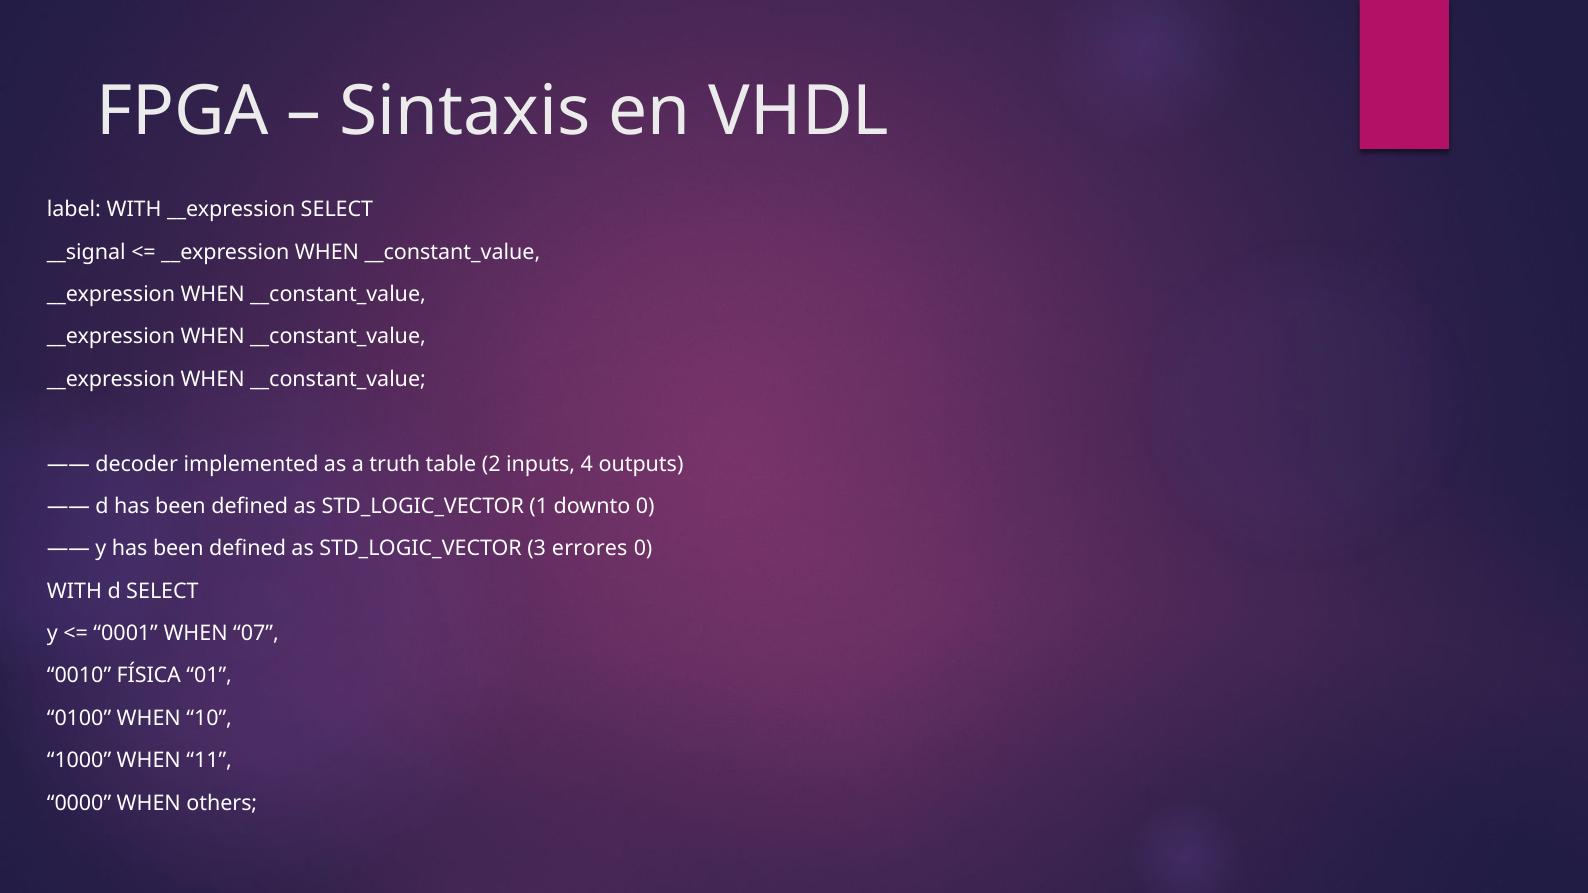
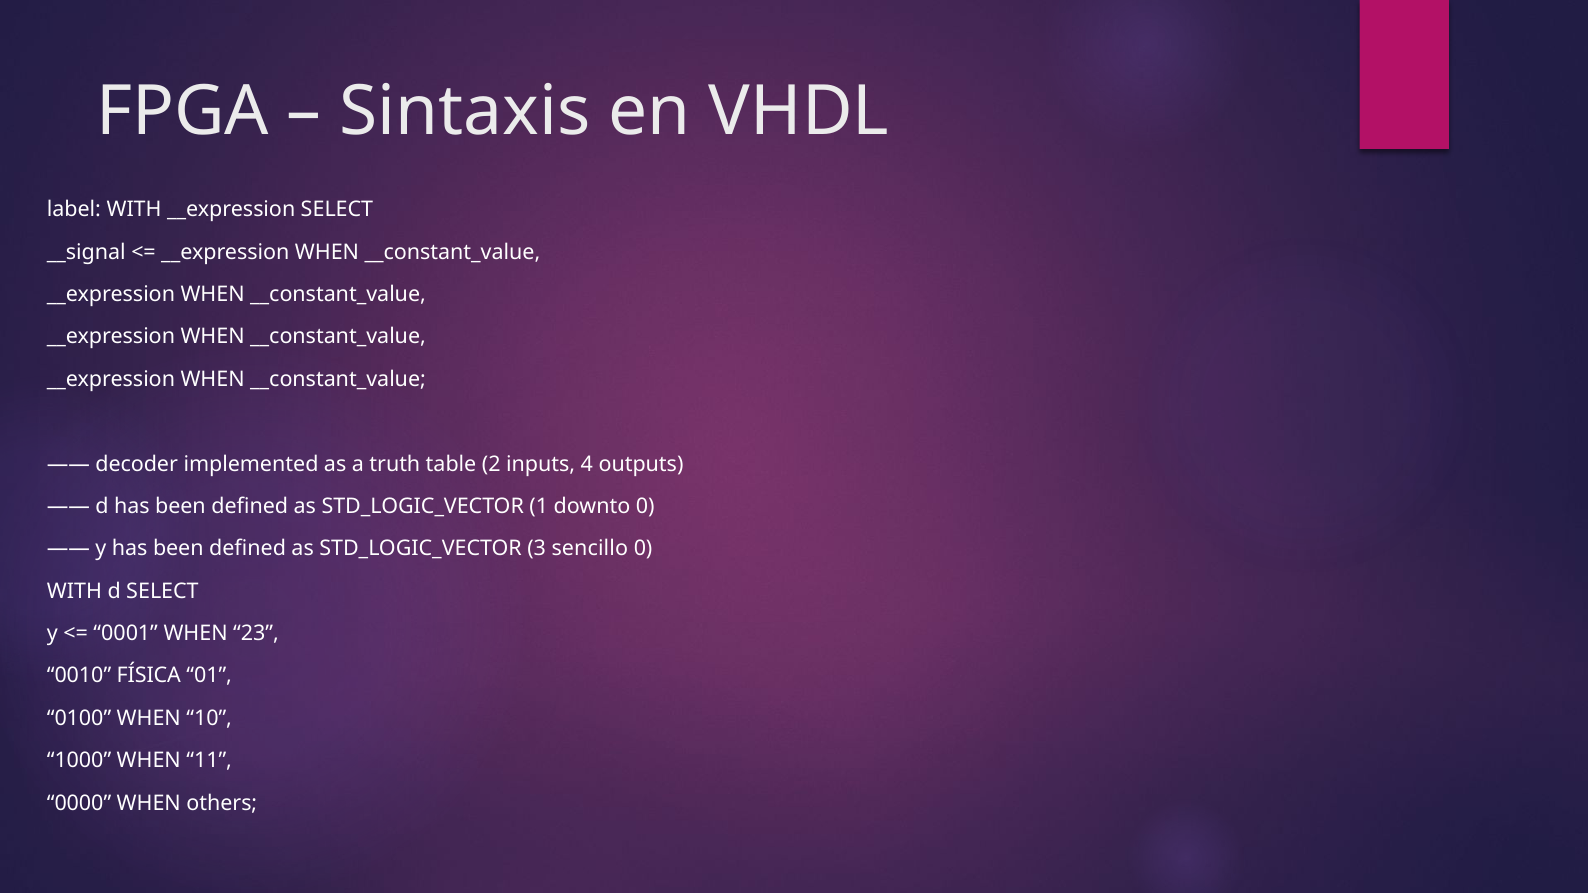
errores: errores -> sencillo (590, 549)
07: 07 -> 23 (256, 634)
